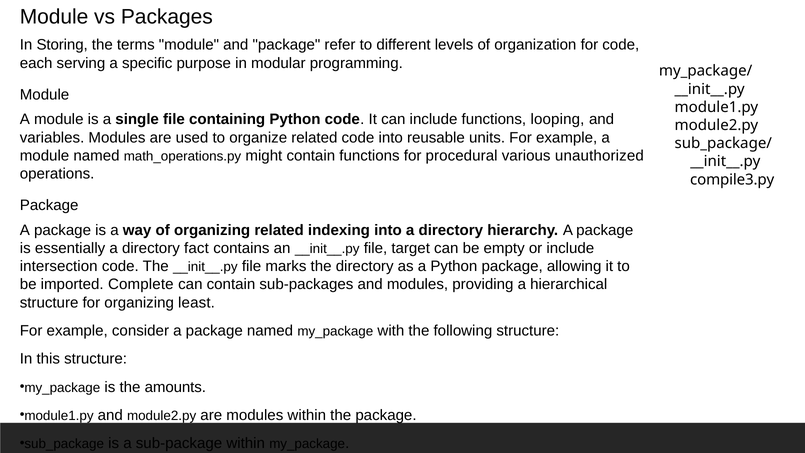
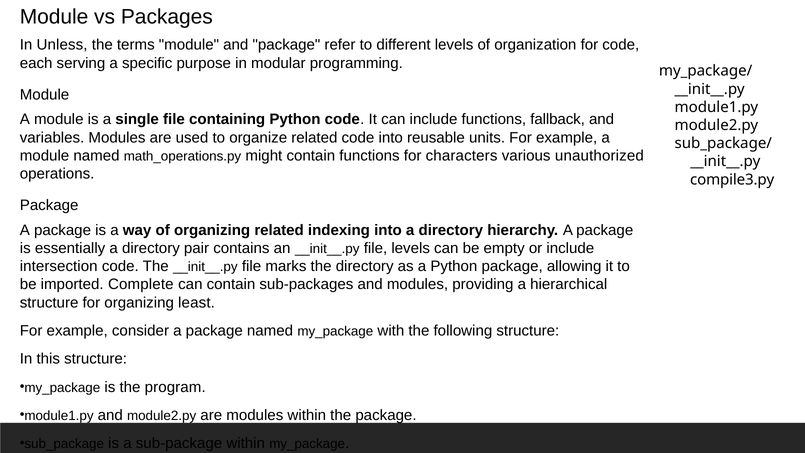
Storing: Storing -> Unless (62, 45)
looping: looping -> fallback (558, 119)
procedural: procedural -> characters (462, 156)
fact: fact -> pair (197, 248)
file target: target -> levels (411, 248)
amounts: amounts -> program (175, 387)
